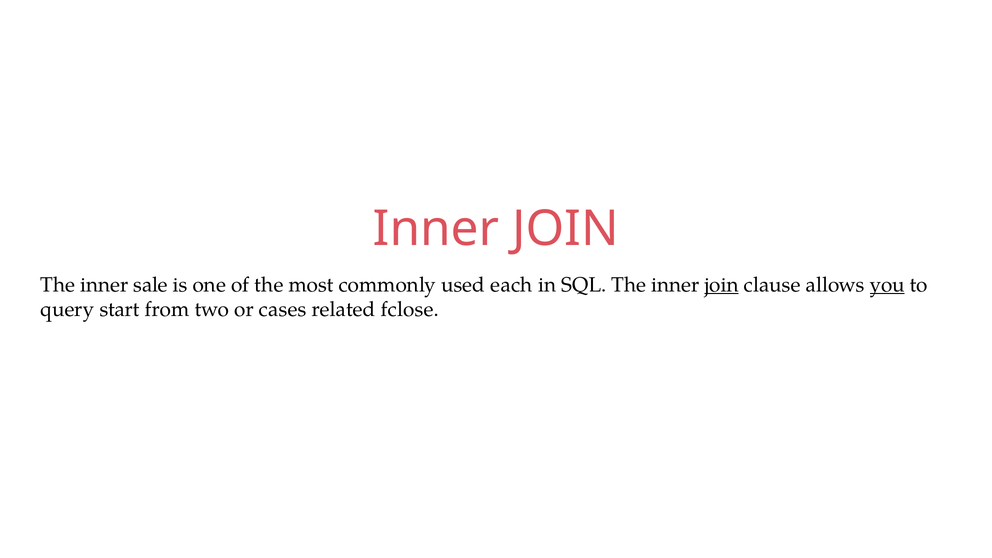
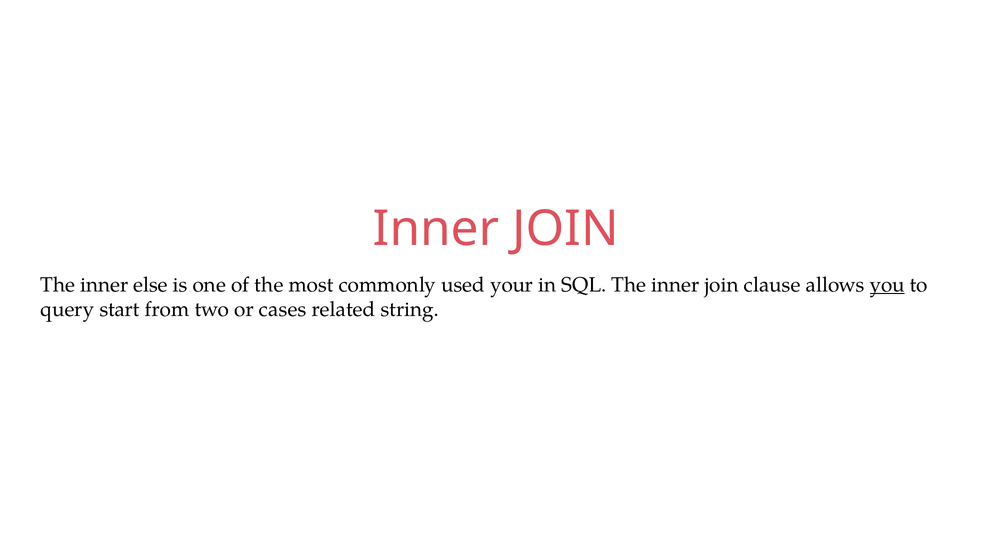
sale: sale -> else (151, 285)
each: each -> your (512, 285)
join underline: present -> none (722, 285)
fclose: fclose -> string (410, 309)
